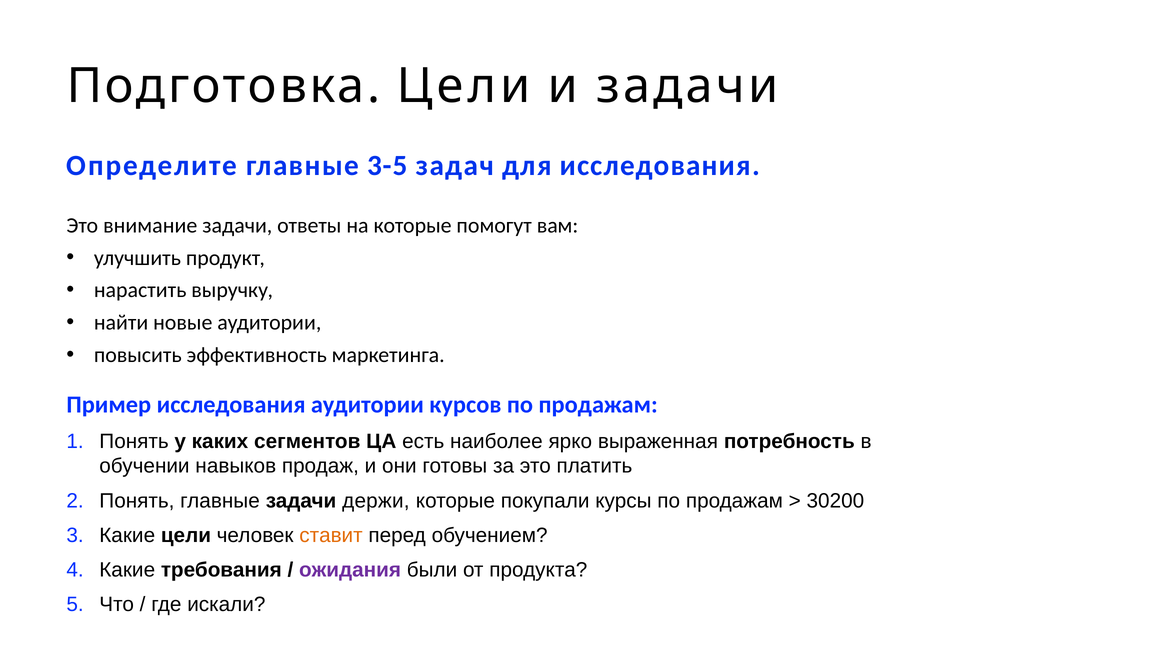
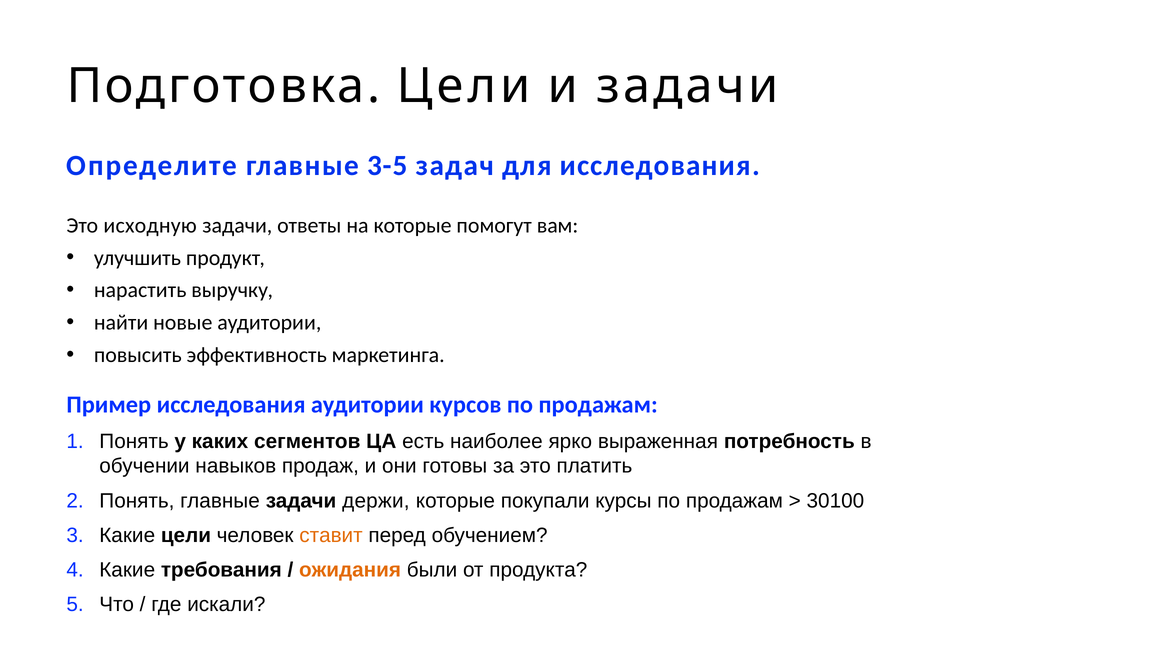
внимание: внимание -> исходную (150, 225)
30200: 30200 -> 30100 (835, 500)
ожидания colour: purple -> orange (350, 570)
